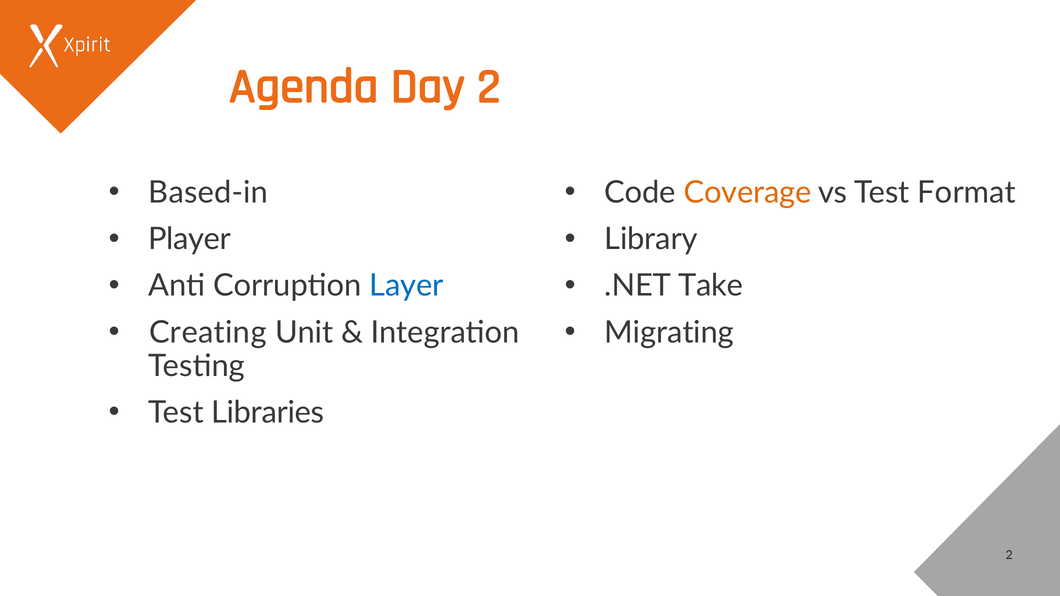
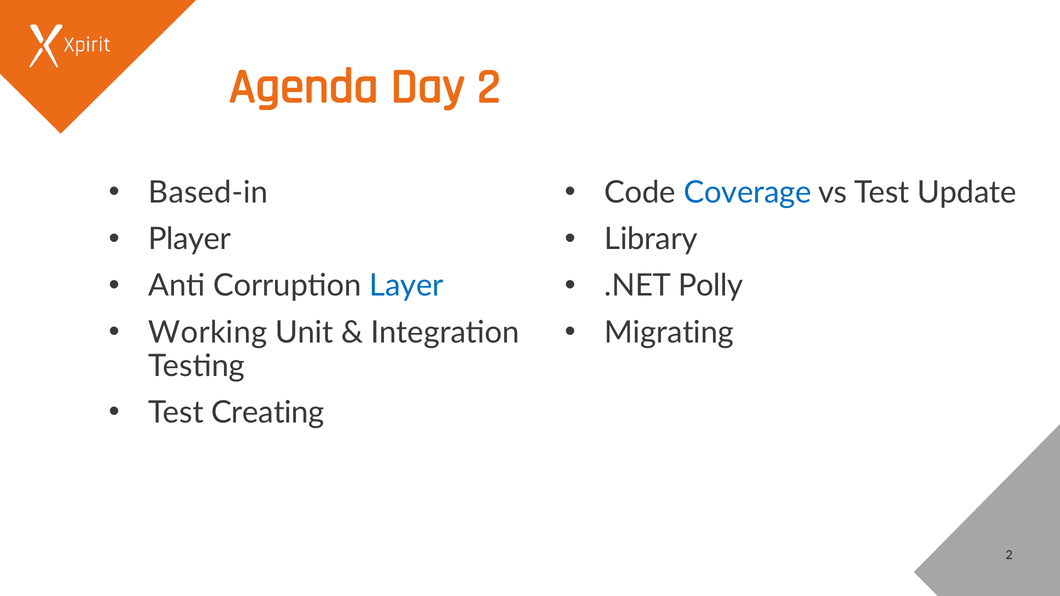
Coverage colour: orange -> blue (748, 193)
Format: Format -> Update (967, 193)
Take: Take -> Polly (711, 286)
Creating: Creating -> Working (208, 333)
Libraries: Libraries -> Creating (268, 413)
